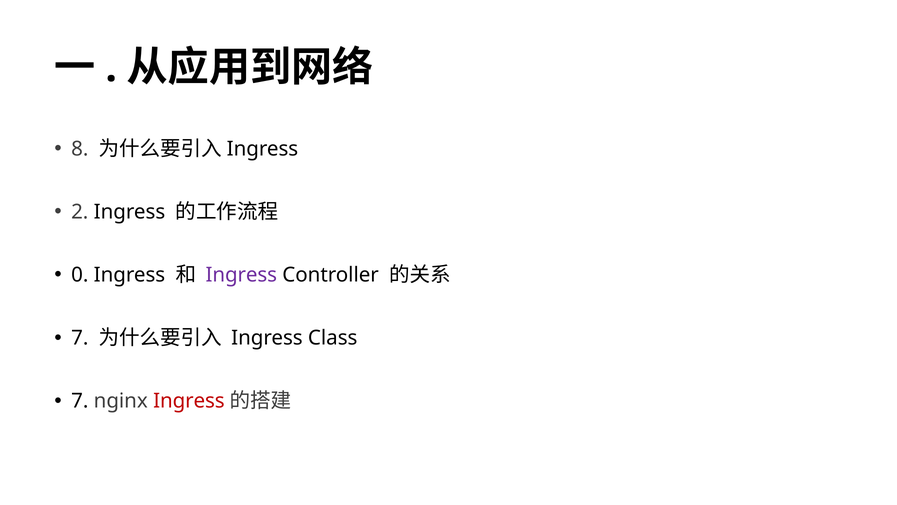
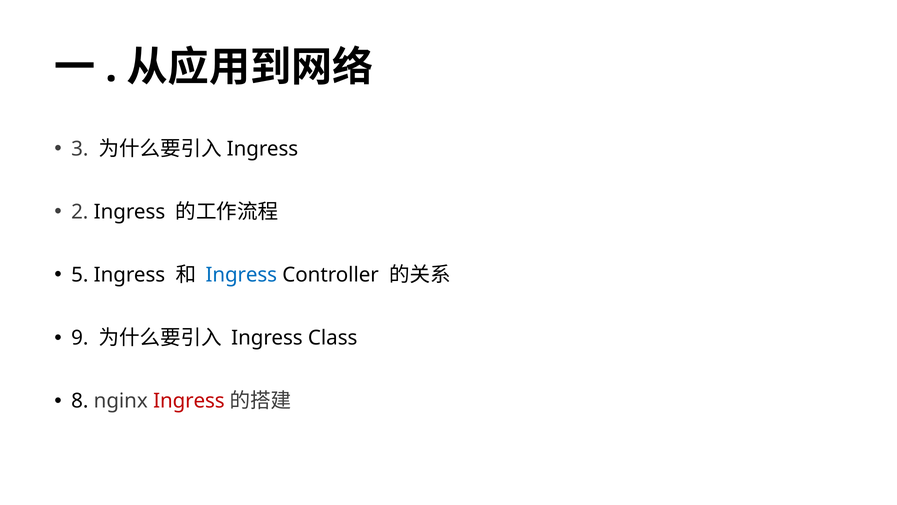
8: 8 -> 3 (80, 149)
0: 0 -> 5 (80, 275)
Ingress colour: purple -> blue (241, 275)
7: 7 -> 9 (80, 338)
7: 7 -> 8 (80, 401)
